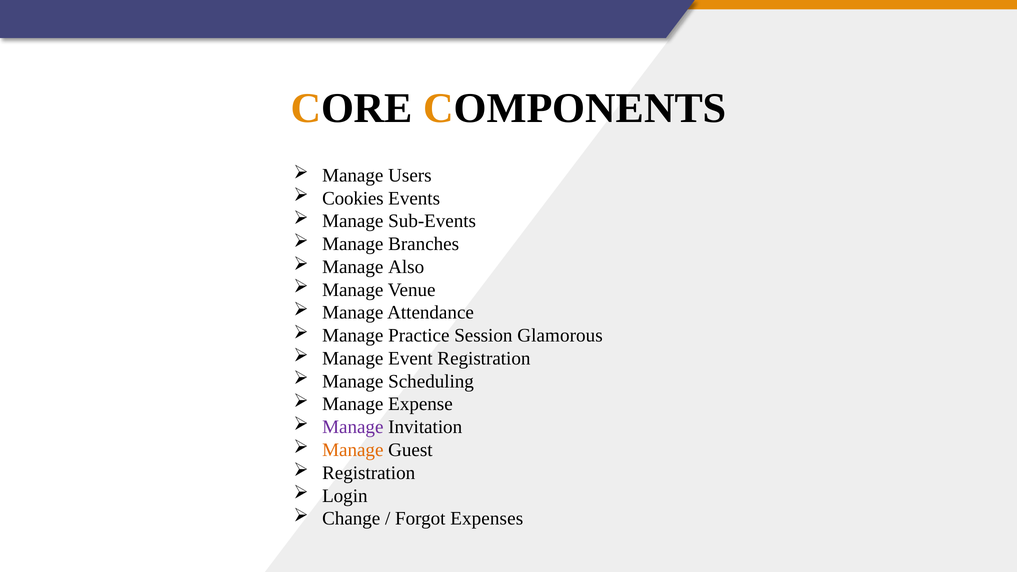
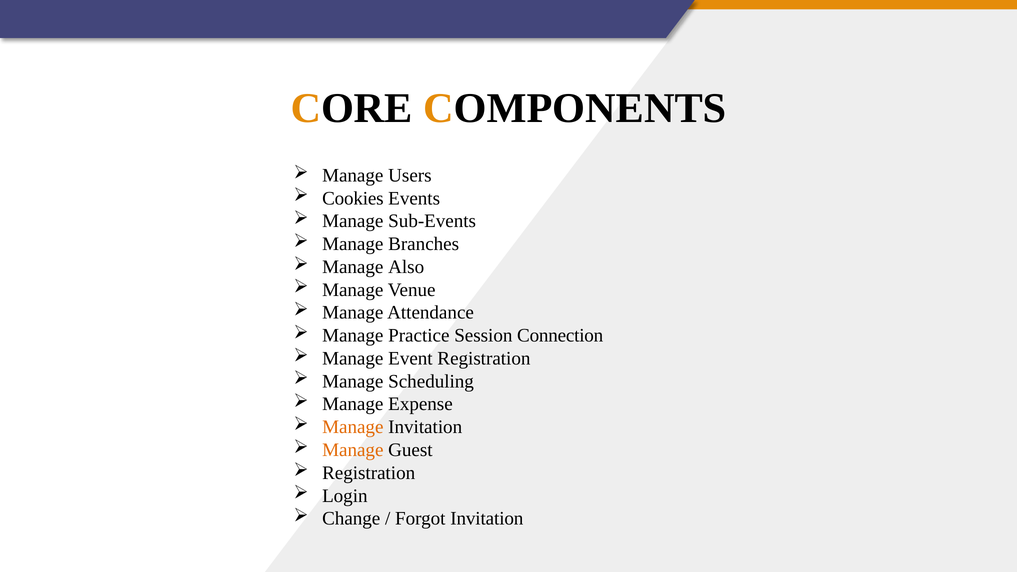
Glamorous: Glamorous -> Connection (560, 336)
Manage colour: purple -> orange (353, 427)
Forgot Expenses: Expenses -> Invitation (487, 519)
